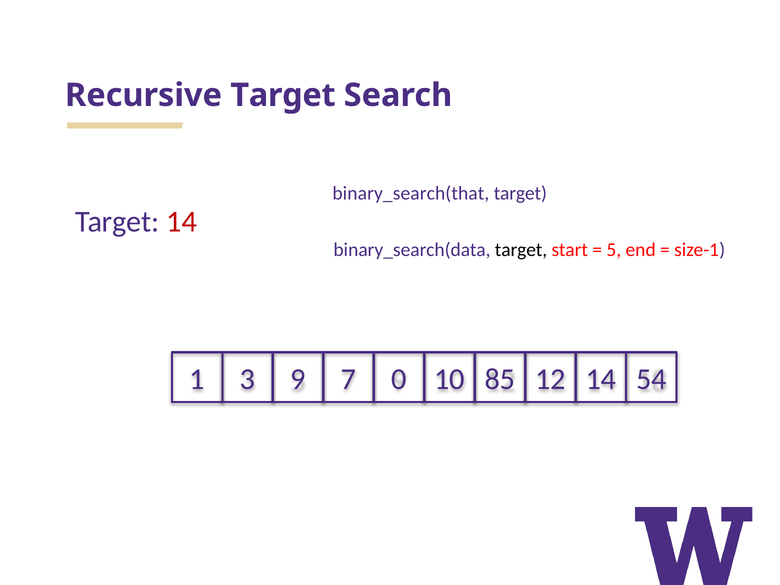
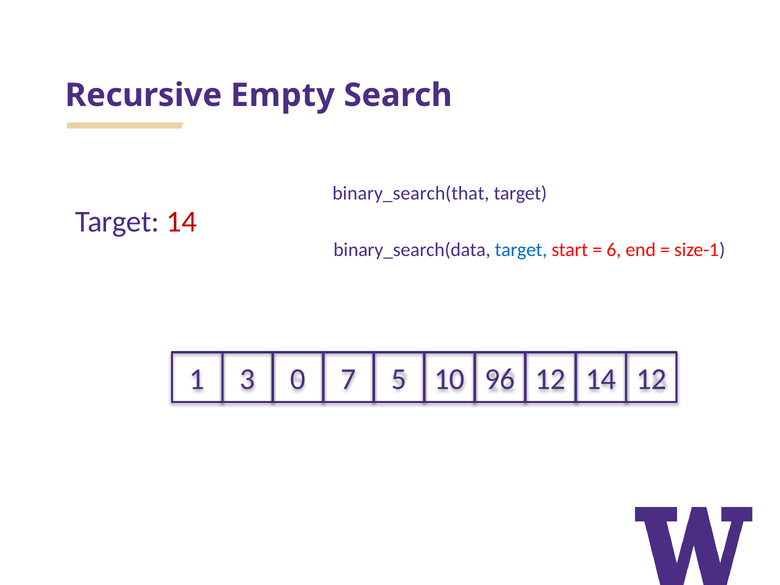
Recursive Target: Target -> Empty (283, 95)
target colour: black -> blue (521, 250)
5: 5 -> 6 (614, 250)
9: 9 -> 0 (298, 379)
0: 0 -> 5 (399, 379)
85: 85 -> 96 (500, 379)
14 54: 54 -> 12 (651, 379)
